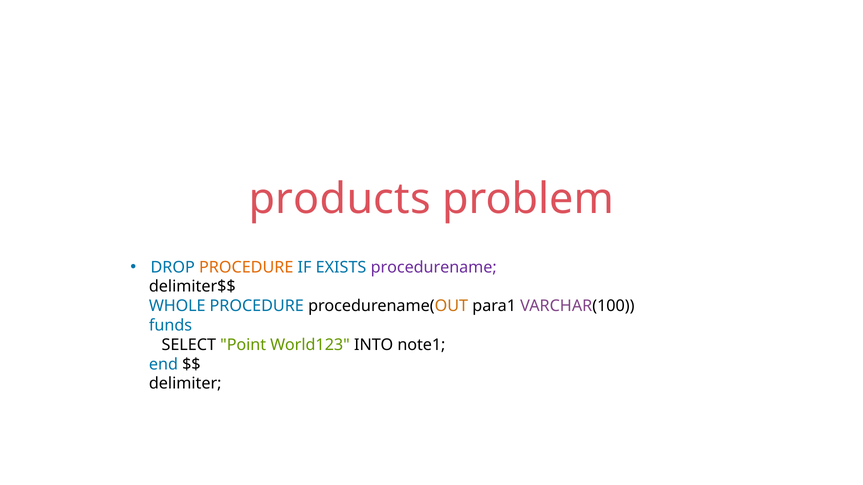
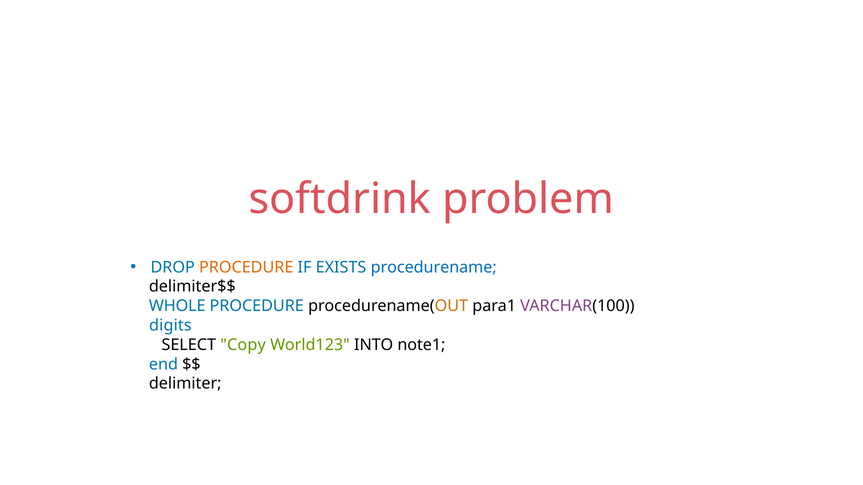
products: products -> softdrink (340, 199)
procedurename colour: purple -> blue (434, 267)
funds: funds -> digits (170, 326)
Point: Point -> Copy (243, 345)
